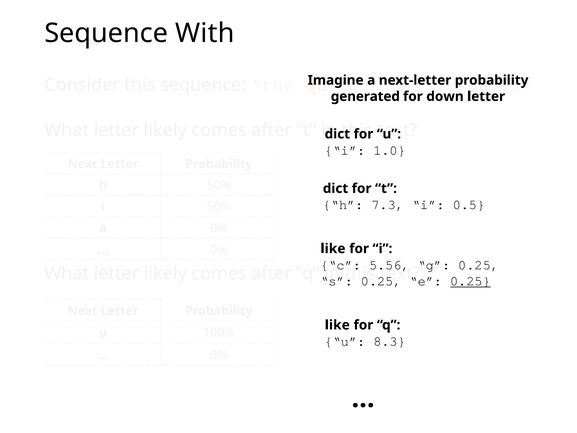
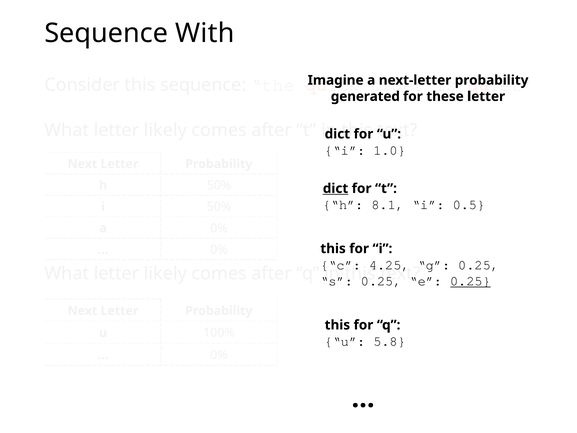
down: down -> these (445, 96)
dict underline: none -> present (336, 188)
7.3: 7.3 -> 8.1 (388, 205)
like: like -> this (333, 248)
5.56: 5.56 -> 4.25 (389, 265)
like: like -> this (337, 325)
8.3: 8.3 -> 5.8 (390, 341)
